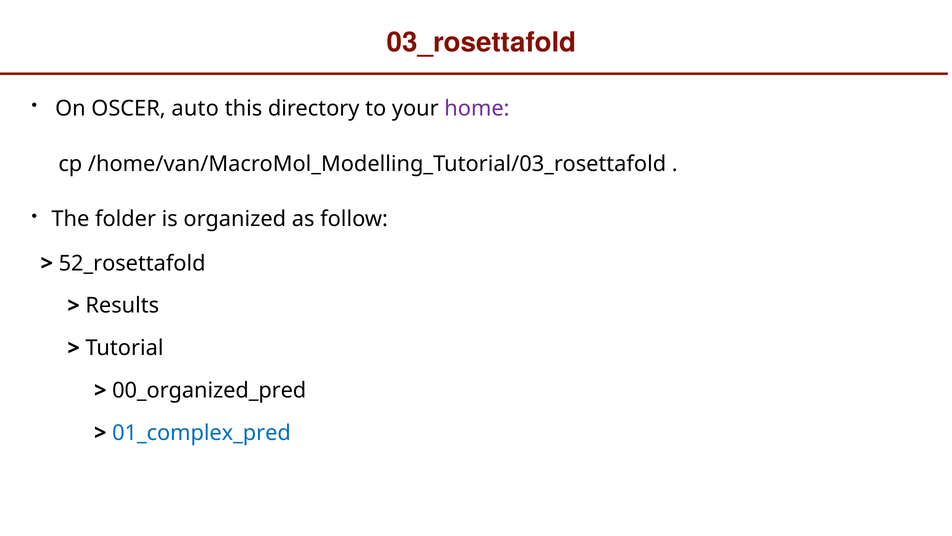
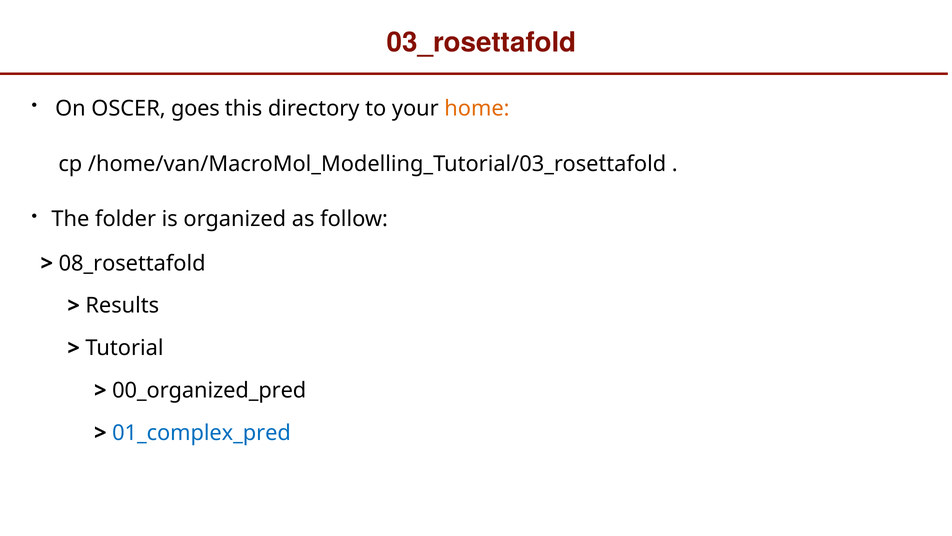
auto: auto -> goes (195, 108)
home colour: purple -> orange (477, 108)
52_rosettafold: 52_rosettafold -> 08_rosettafold (132, 263)
